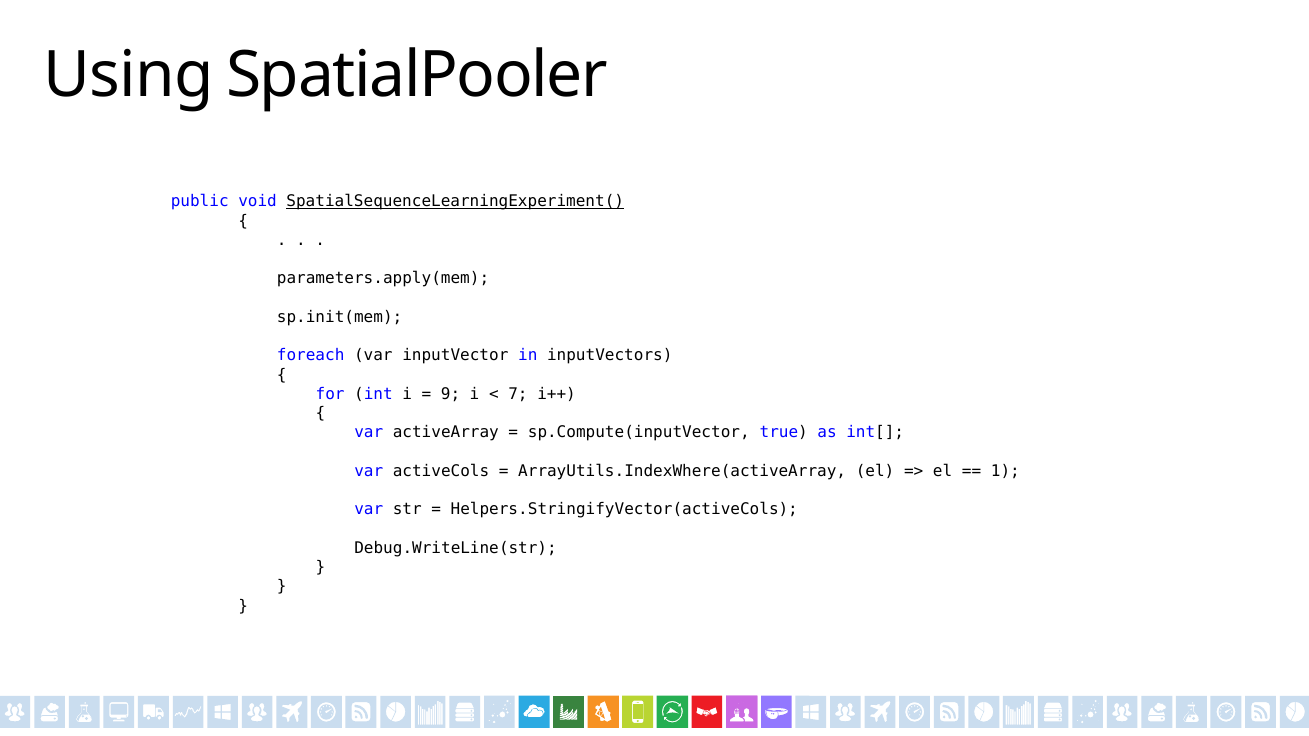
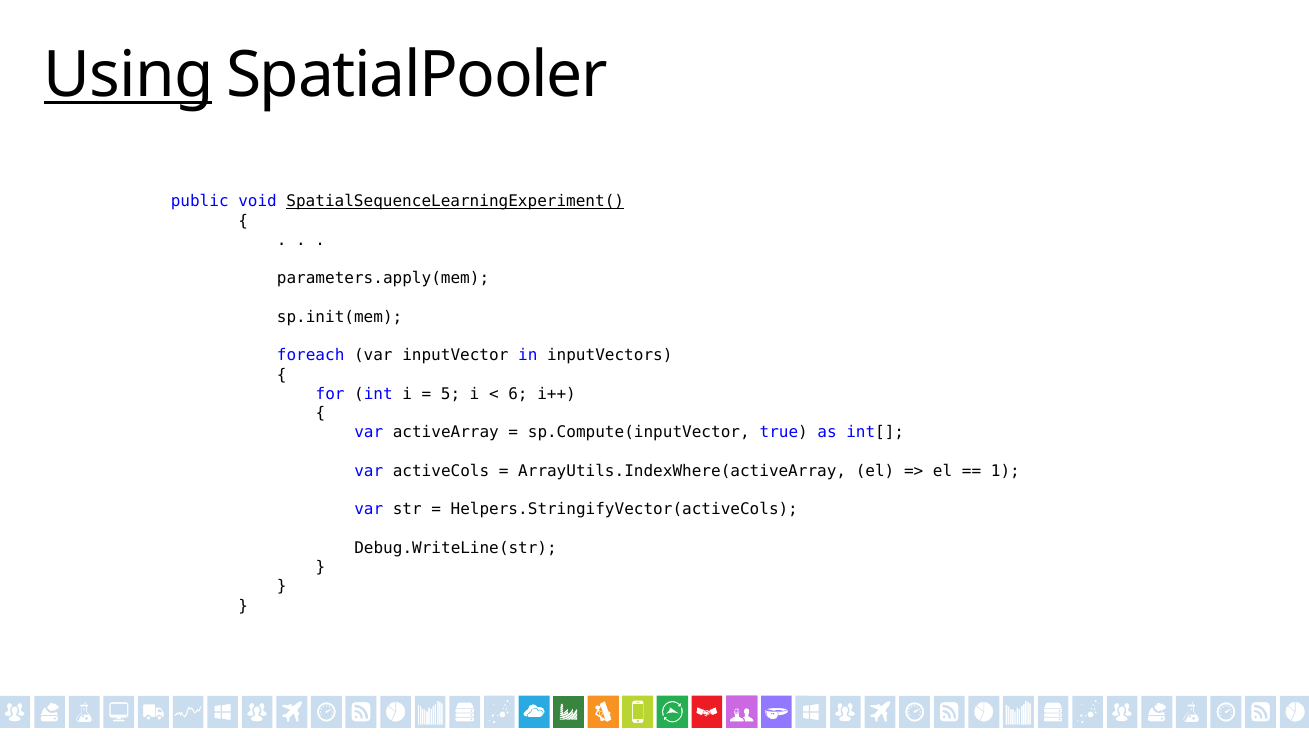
Using underline: none -> present (128, 75)
9: 9 -> 5 (451, 394)
7: 7 -> 6 (518, 394)
